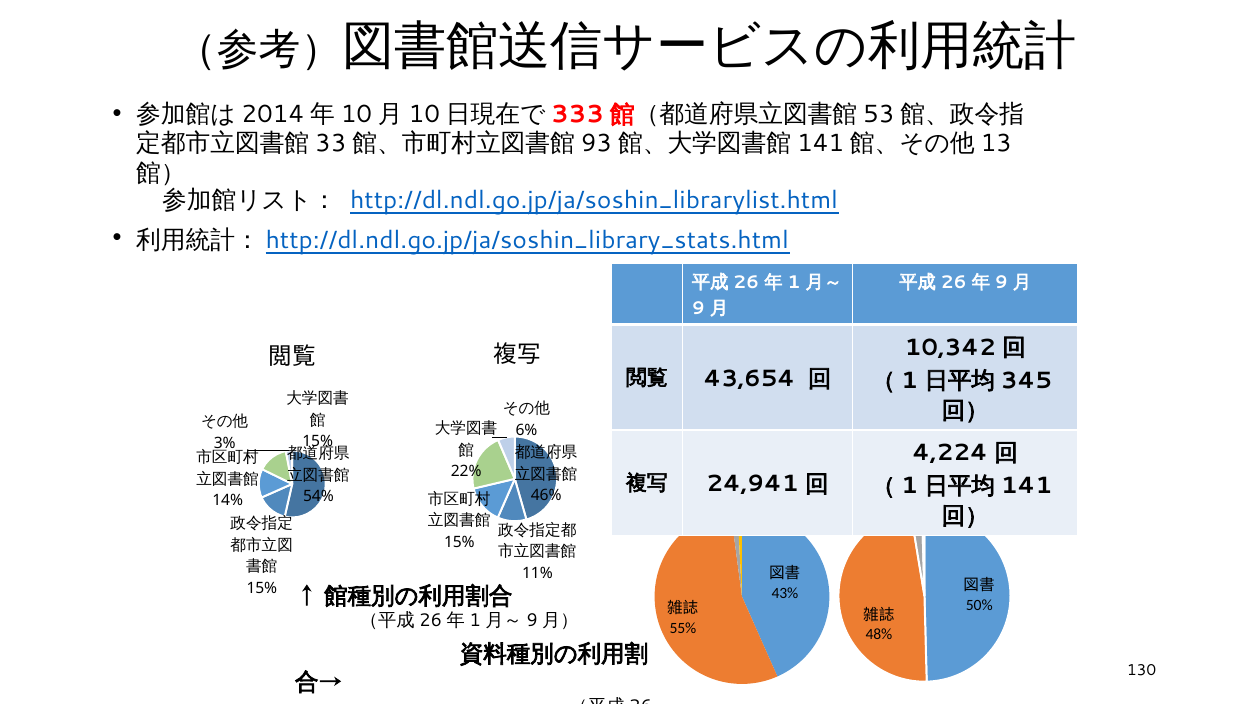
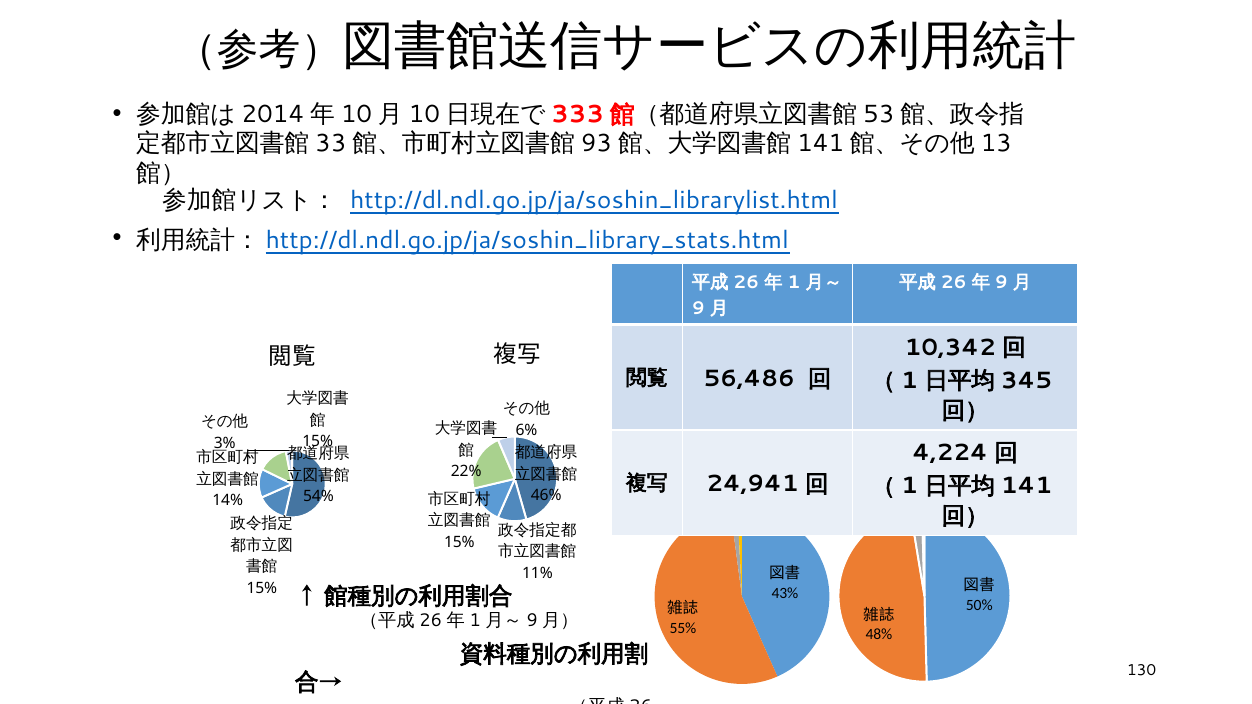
43,654: 43,654 -> 56,486 (749, 379)
